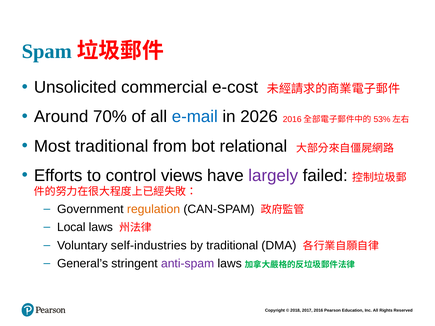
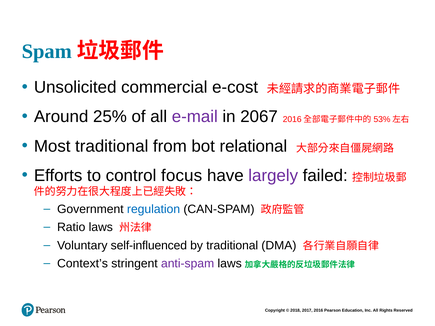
70%: 70% -> 25% (110, 117)
e-mail colour: blue -> purple (195, 117)
2026: 2026 -> 2067 (259, 117)
views: views -> focus (182, 176)
regulation colour: orange -> blue (154, 209)
Local: Local -> Ratio (71, 227)
self-industries: self-industries -> self-influenced (149, 246)
General’s: General’s -> Context’s (83, 264)
